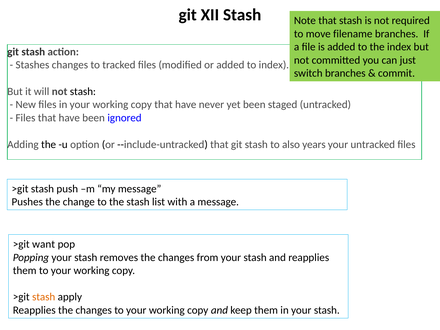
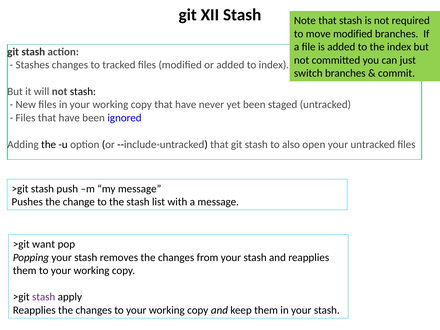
move filename: filename -> modified (353, 34)
years: years -> open (314, 144)
stash colour: orange -> purple (44, 297)
